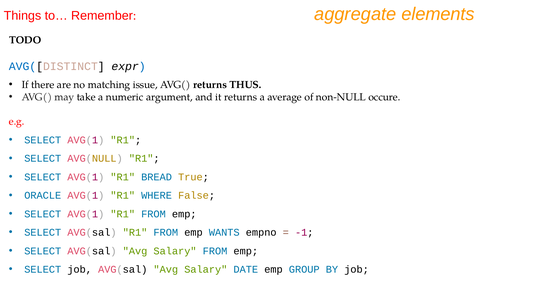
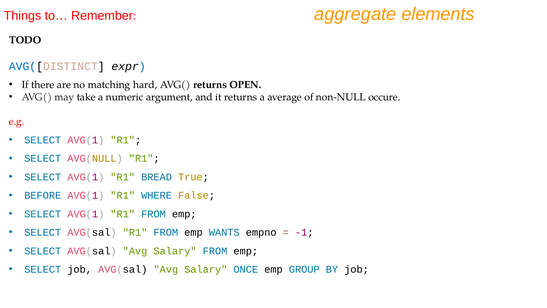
issue: issue -> hard (145, 85)
THUS: THUS -> OPEN (245, 85)
ORACLE: ORACLE -> BEFORE (43, 195)
DATE: DATE -> ONCE (246, 269)
